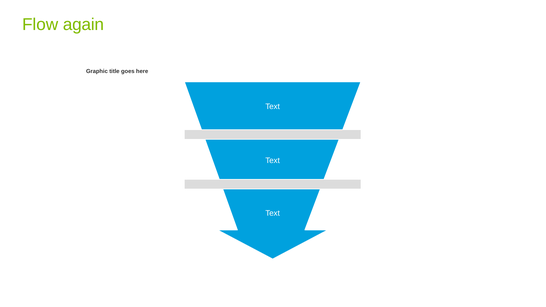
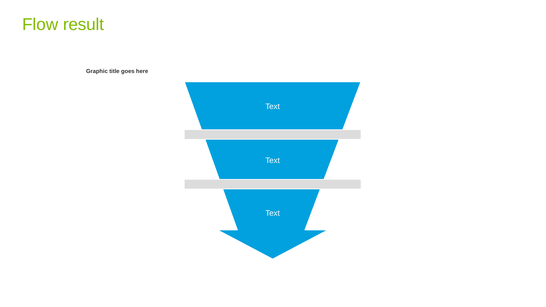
again: again -> result (83, 25)
